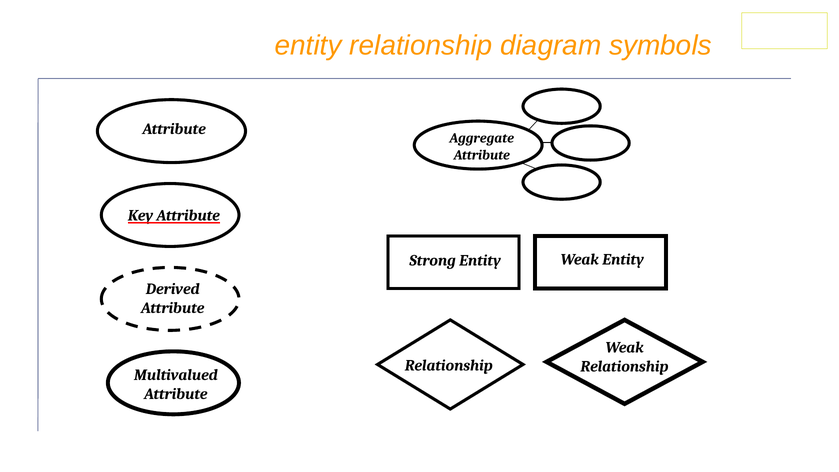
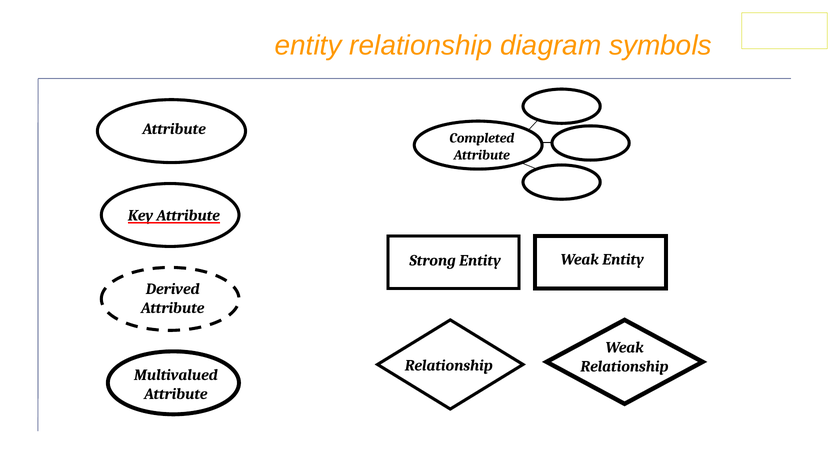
Aggregate: Aggregate -> Completed (482, 138)
